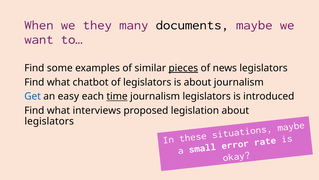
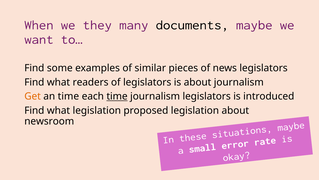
pieces underline: present -> none (183, 68)
chatbot: chatbot -> readers (91, 82)
Get colour: blue -> orange (33, 96)
an easy: easy -> time (68, 96)
what interviews: interviews -> legislation (97, 110)
legislators: legislators -> newsroom (49, 121)
